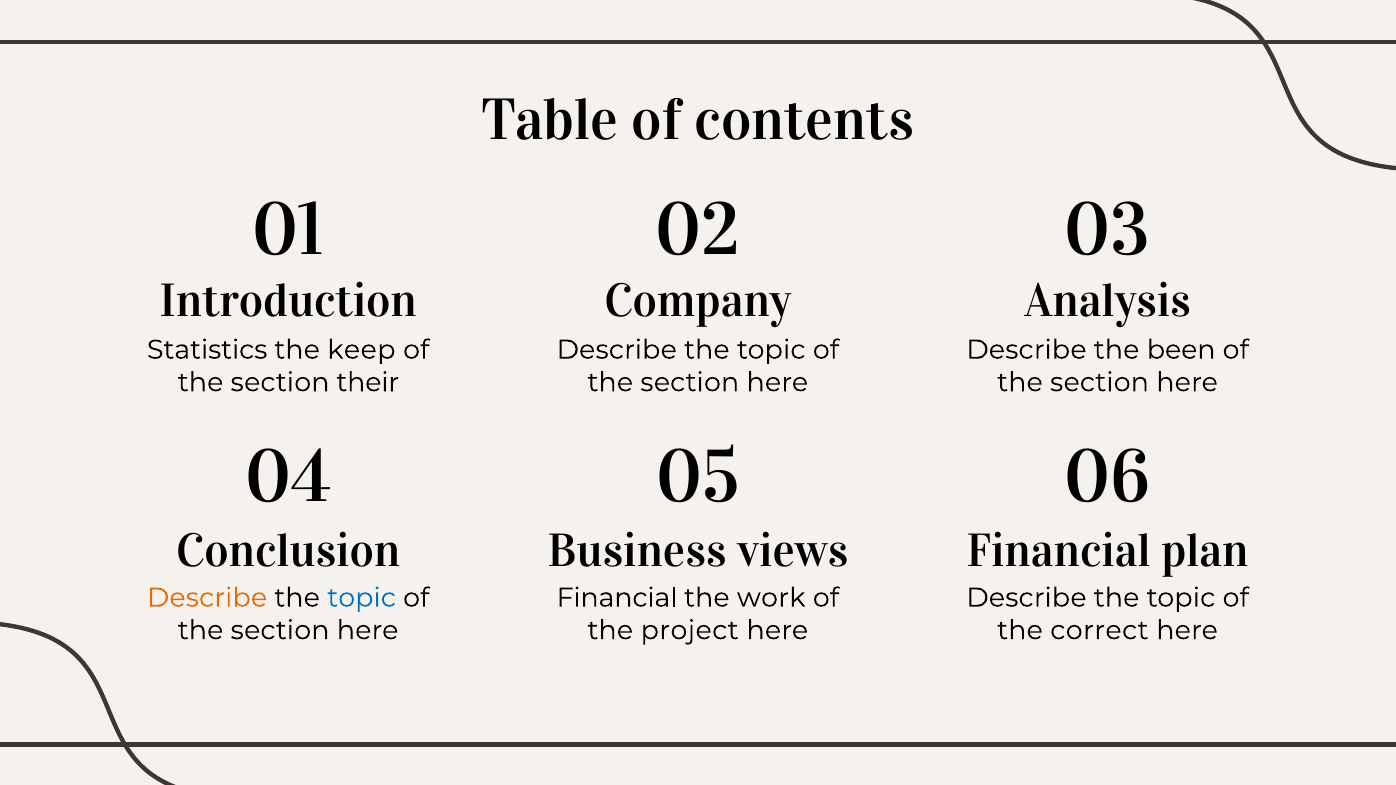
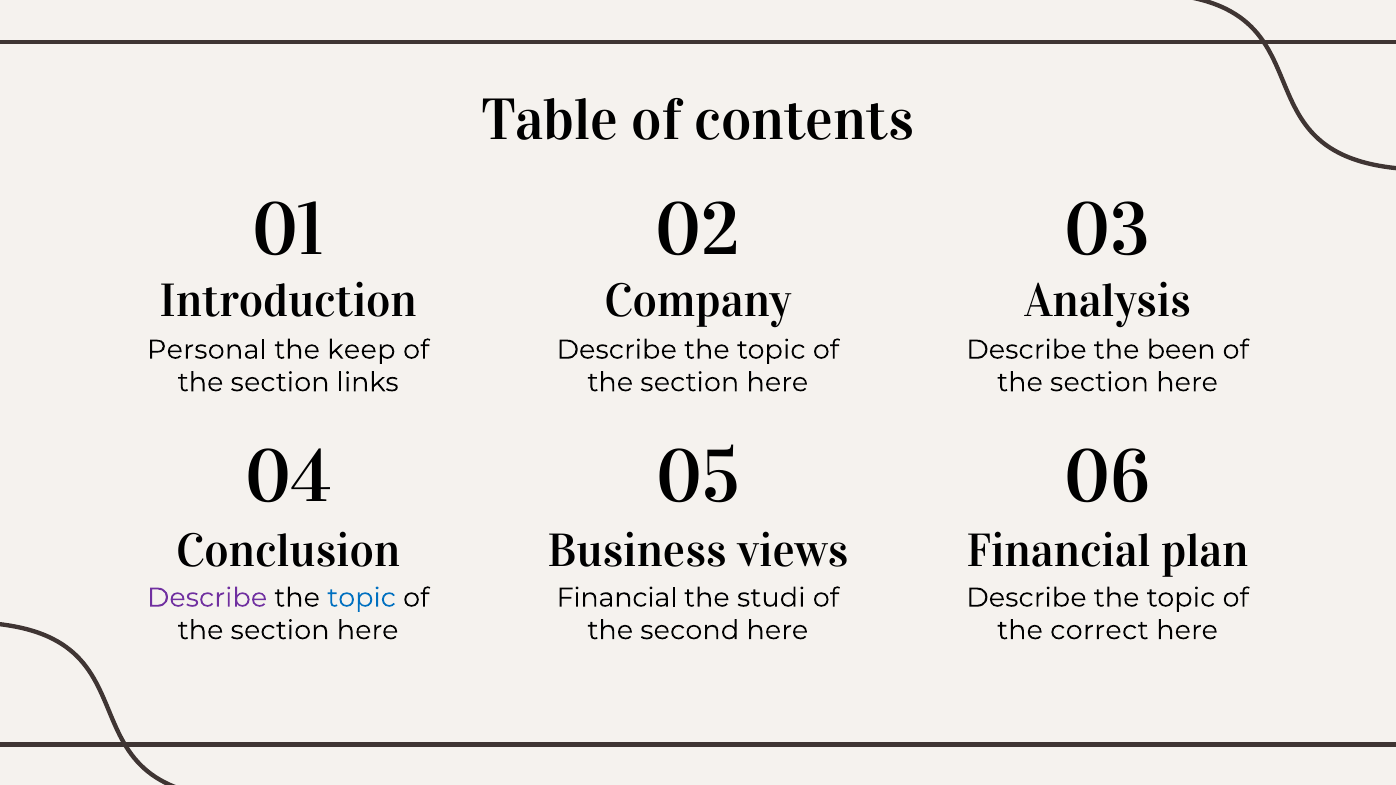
Statistics: Statistics -> Personal (207, 350)
their: their -> links (368, 382)
Describe colour: orange -> purple (207, 598)
work: work -> studi (771, 598)
project: project -> second (690, 631)
